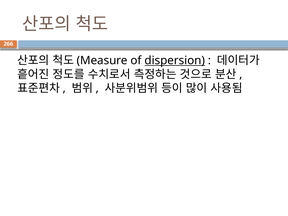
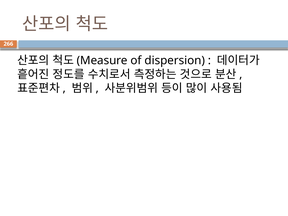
dispersion underline: present -> none (175, 60)
